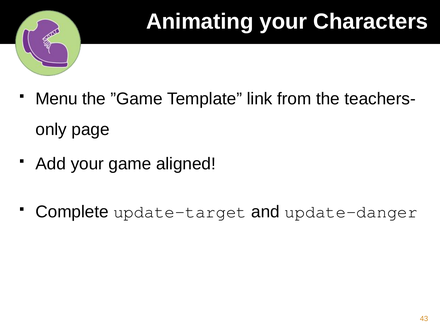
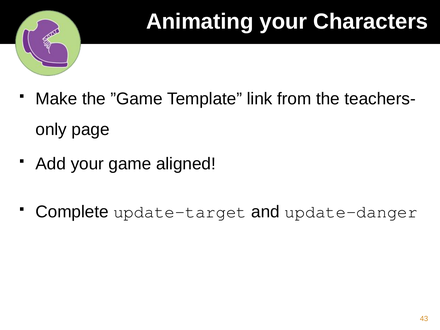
Menu: Menu -> Make (56, 99)
